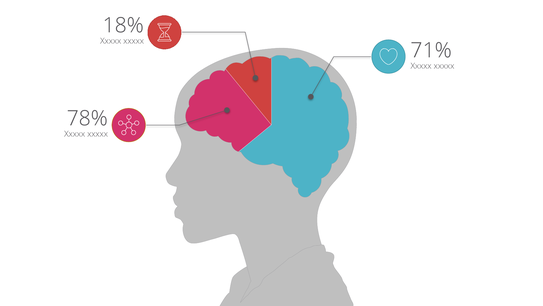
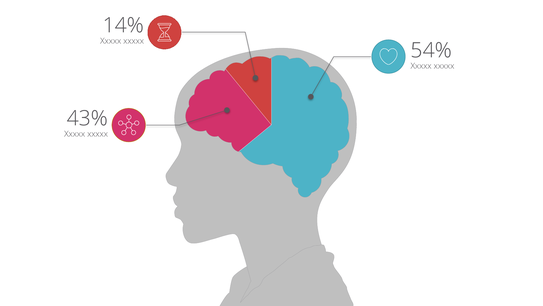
18%: 18% -> 14% (123, 26)
71%: 71% -> 54% (431, 50)
78%: 78% -> 43% (87, 118)
